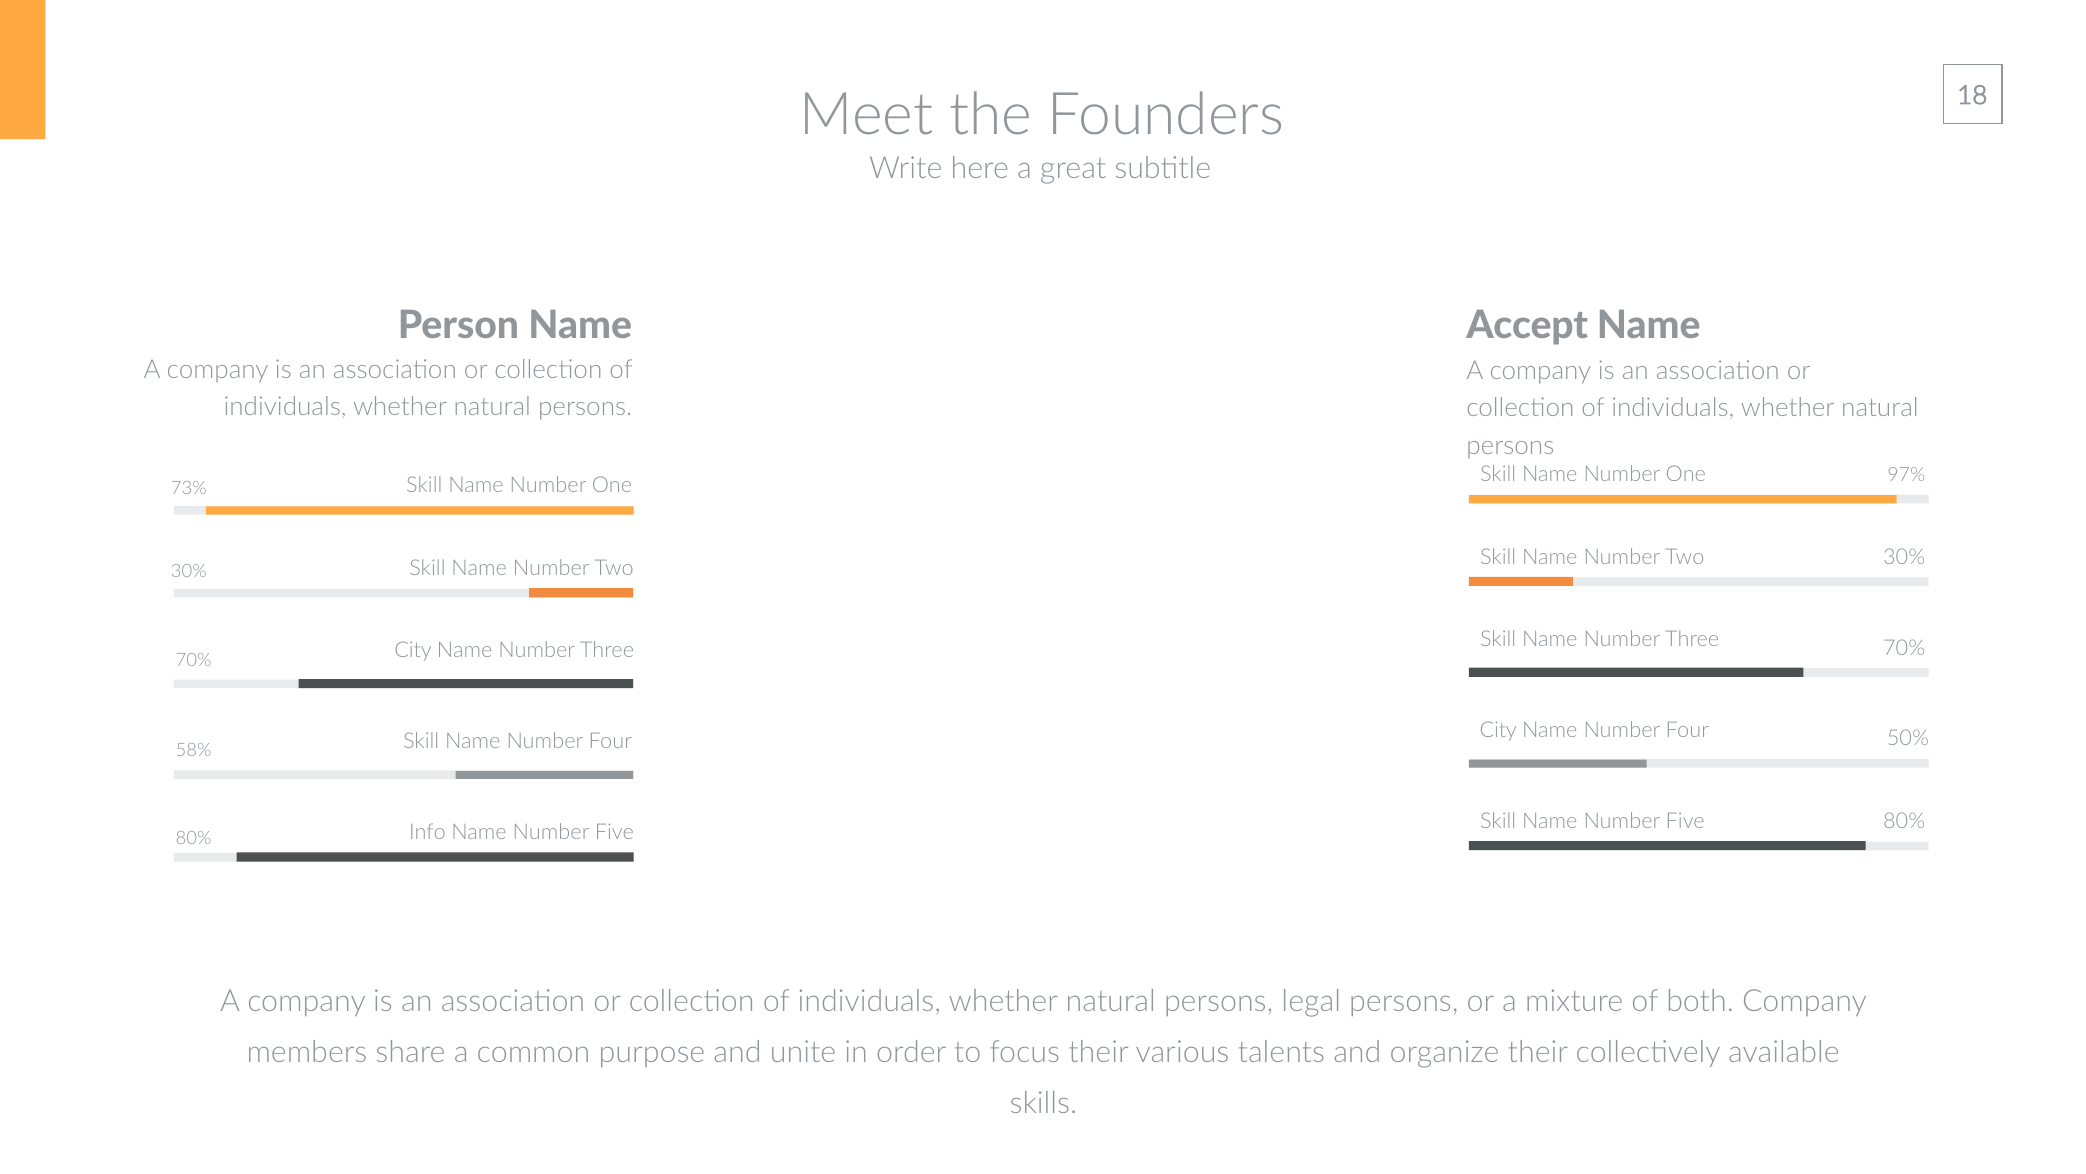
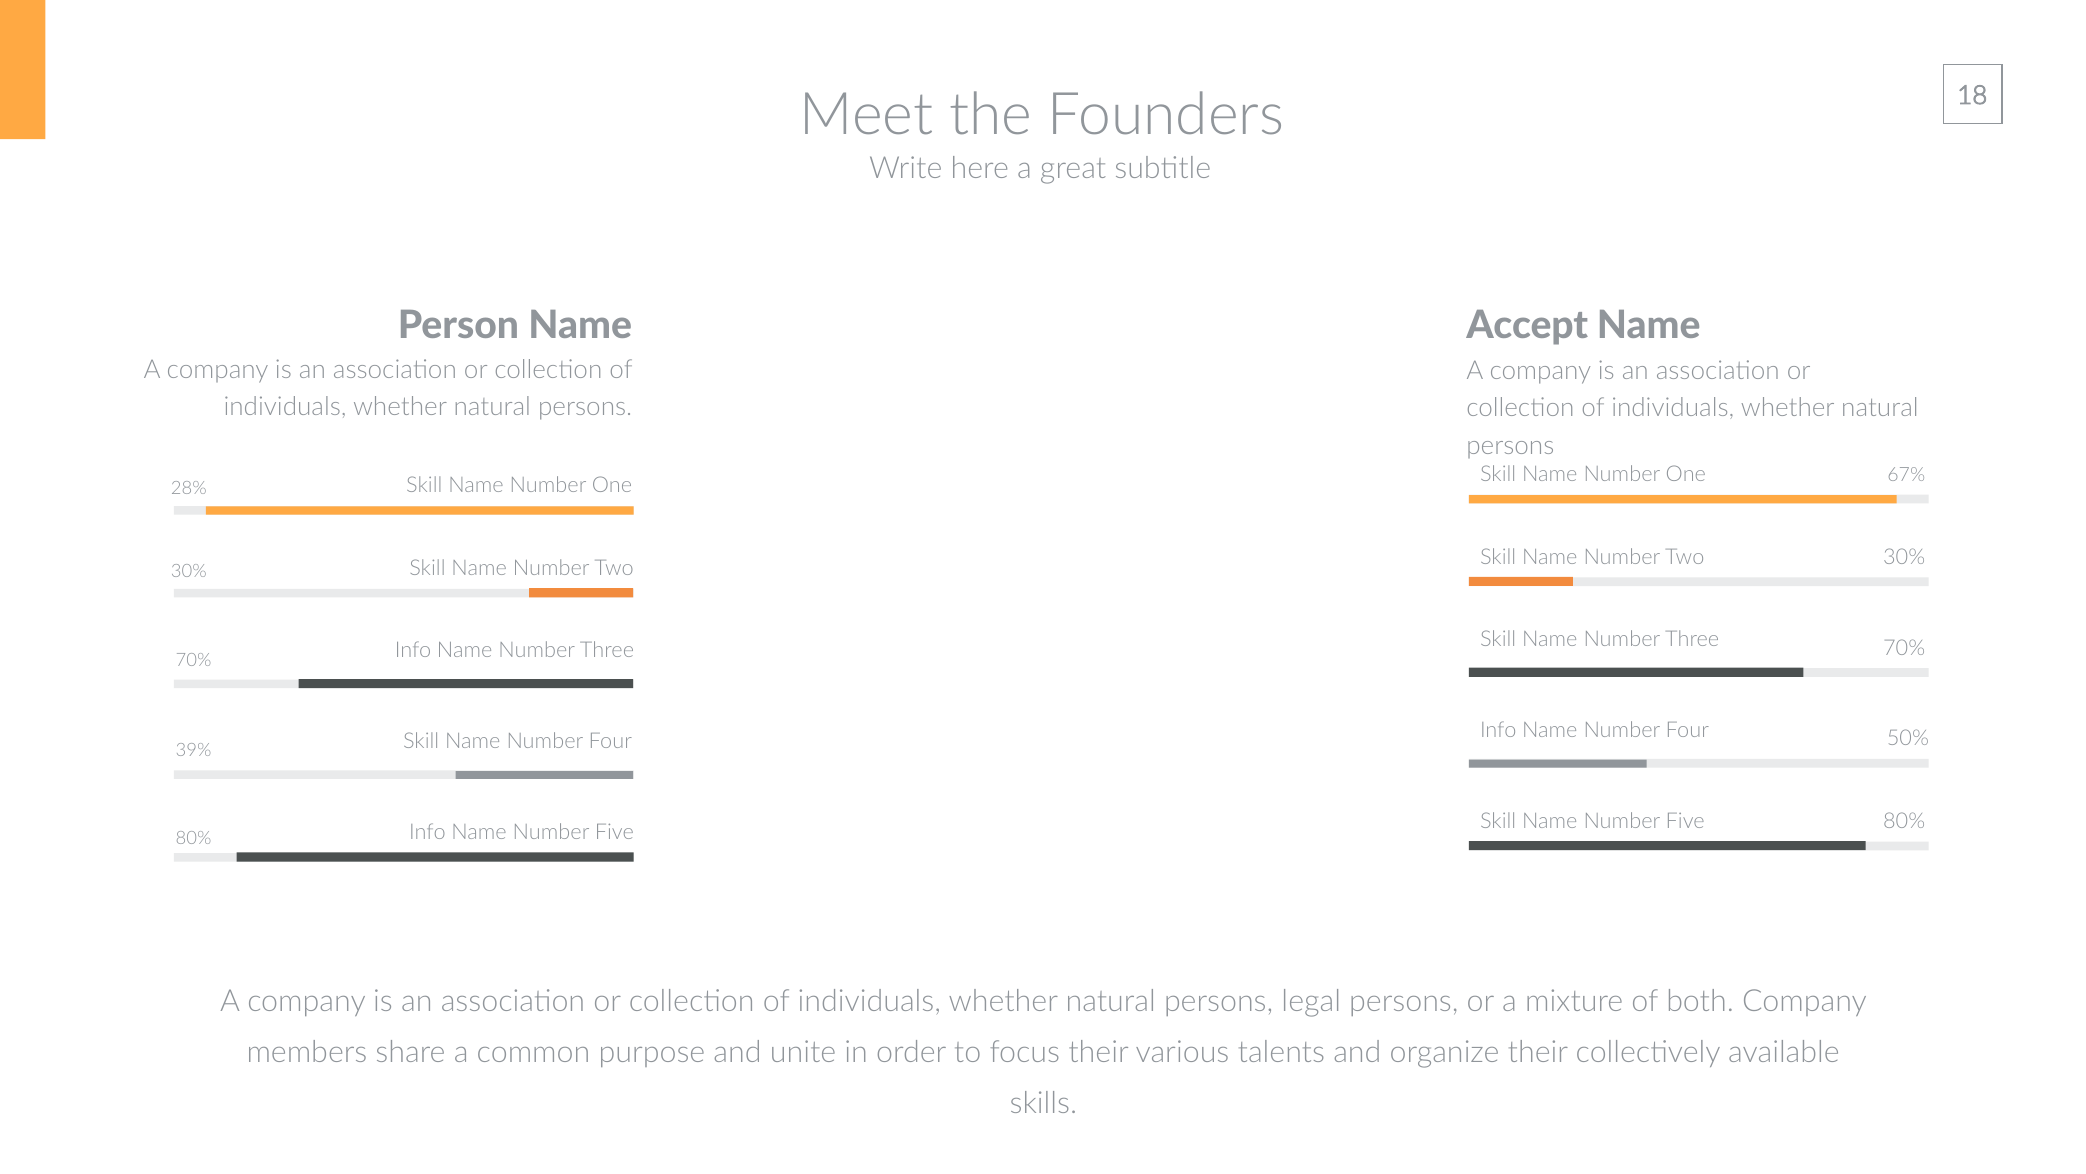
97%: 97% -> 67% (1906, 475)
73%: 73% -> 28% (189, 489)
70% City: City -> Info (413, 651)
City: City -> Info (1498, 730)
58%: 58% -> 39% (194, 750)
